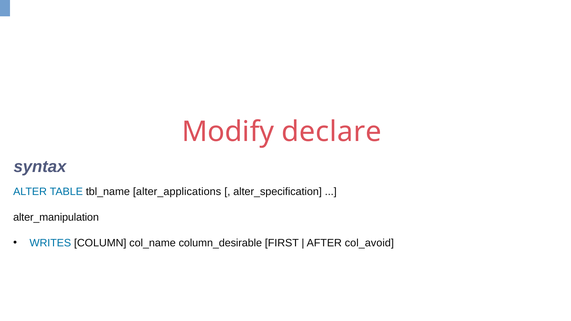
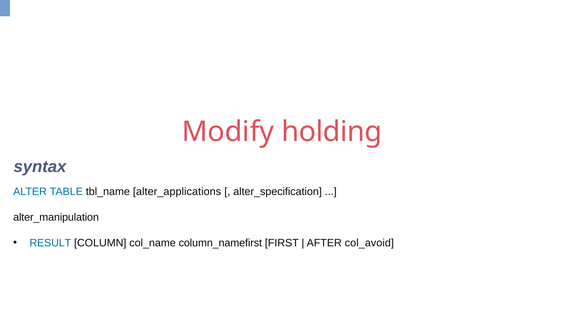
declare: declare -> holding (332, 132)
WRITES: WRITES -> RESULT (50, 243)
column_desirable: column_desirable -> column_namefirst (220, 243)
